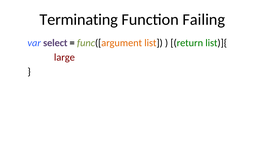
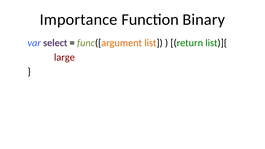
Terminating: Terminating -> Importance (79, 20)
Failing: Failing -> Binary (204, 20)
